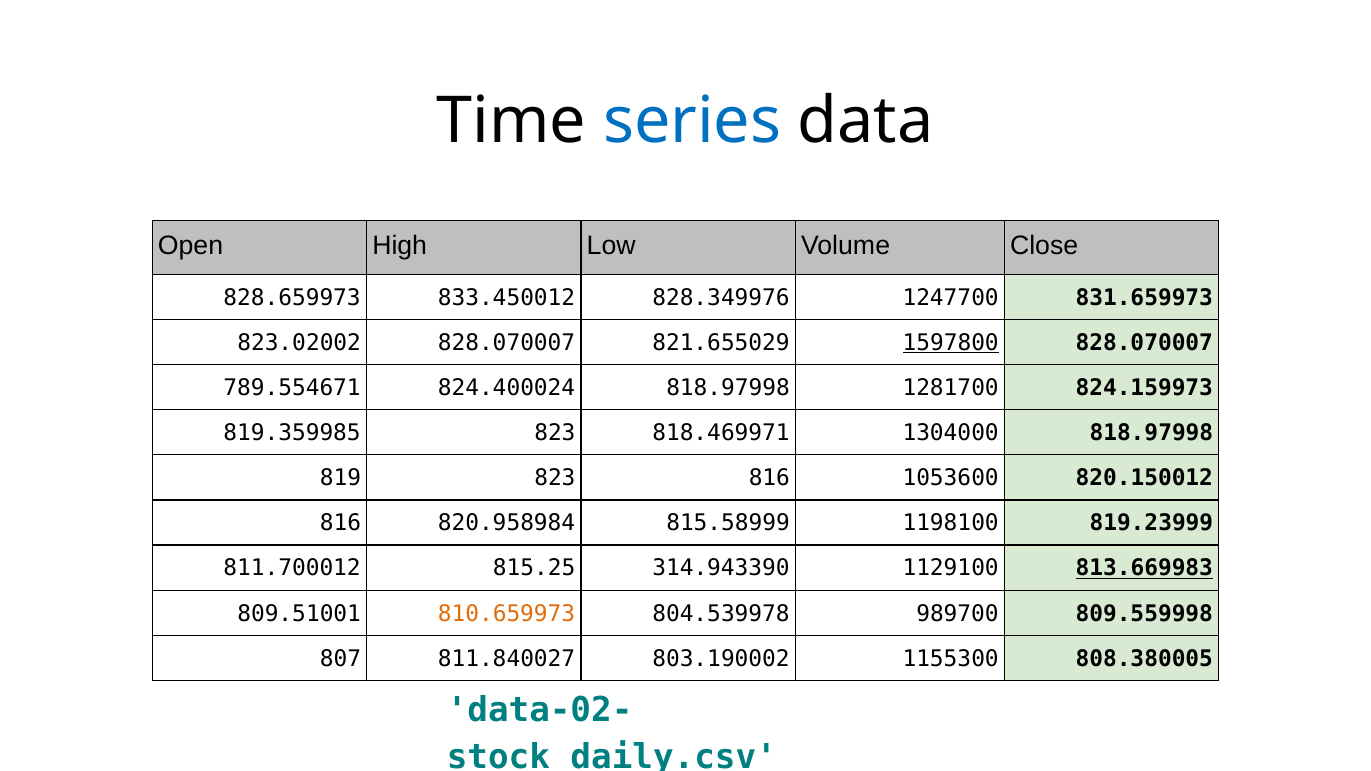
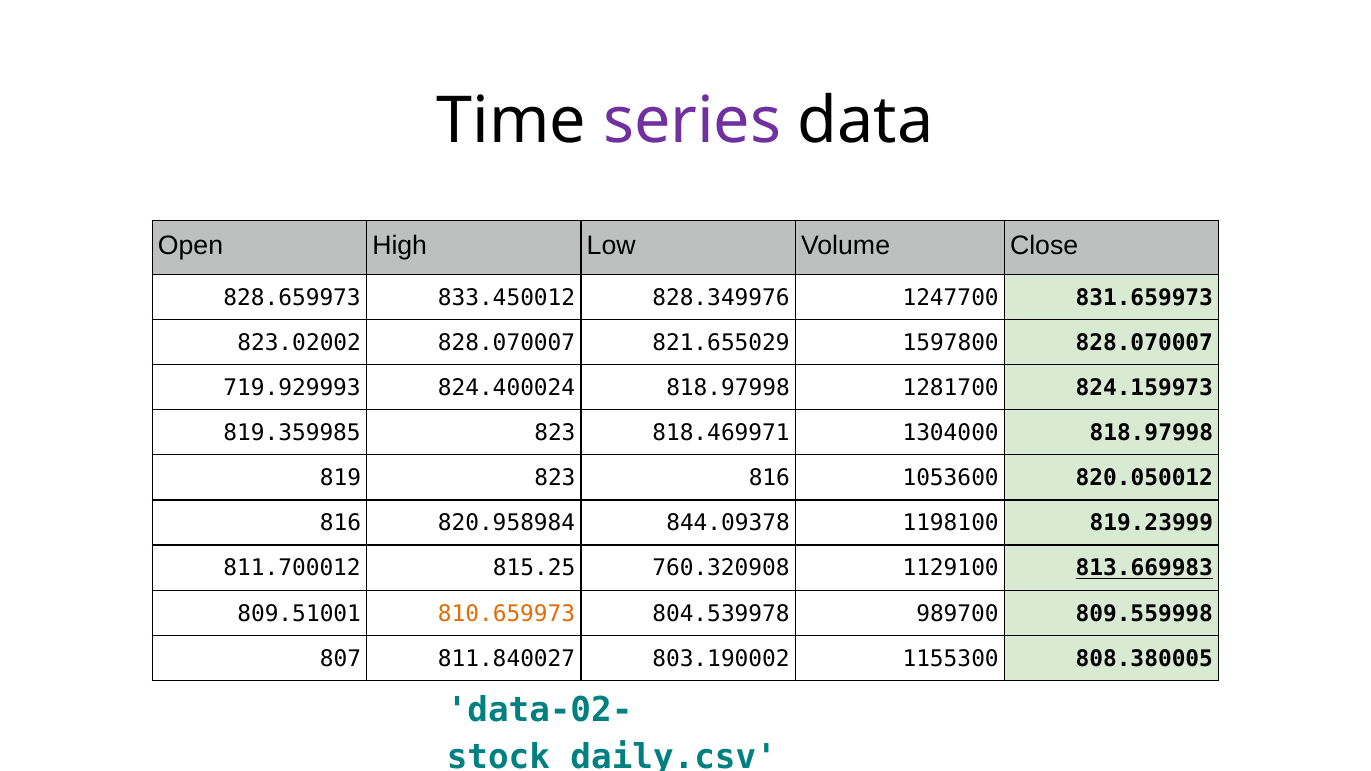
series colour: blue -> purple (692, 121)
1597800 underline: present -> none (951, 343)
789.554671: 789.554671 -> 719.929993 (292, 388)
820.150012: 820.150012 -> 820.050012 (1144, 478)
815.58999: 815.58999 -> 844.09378 (728, 523)
314.943390: 314.943390 -> 760.320908 (721, 569)
